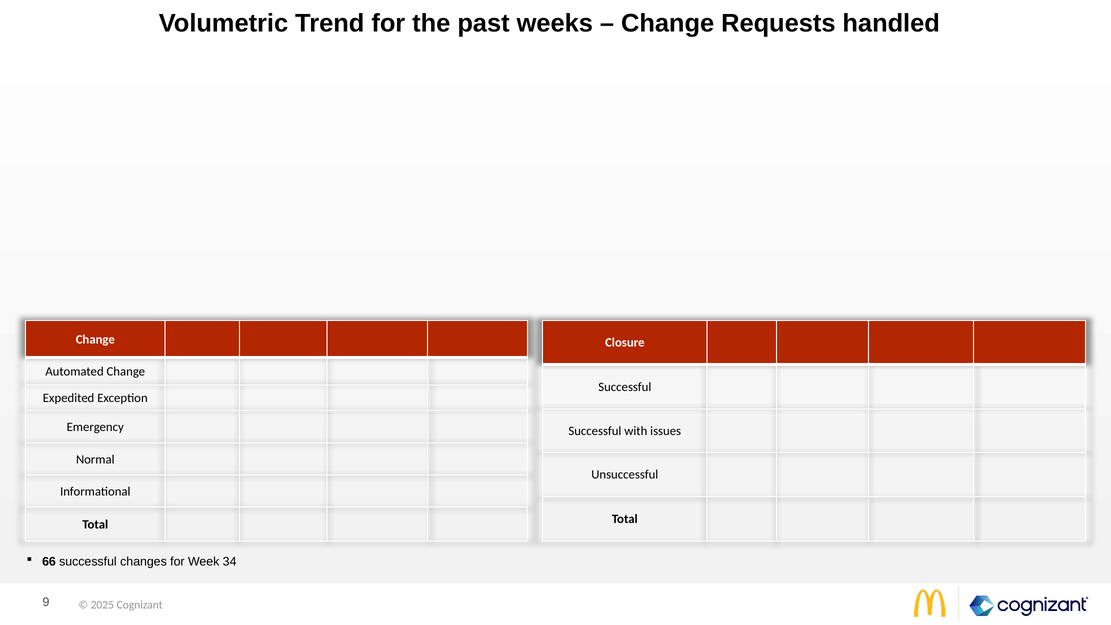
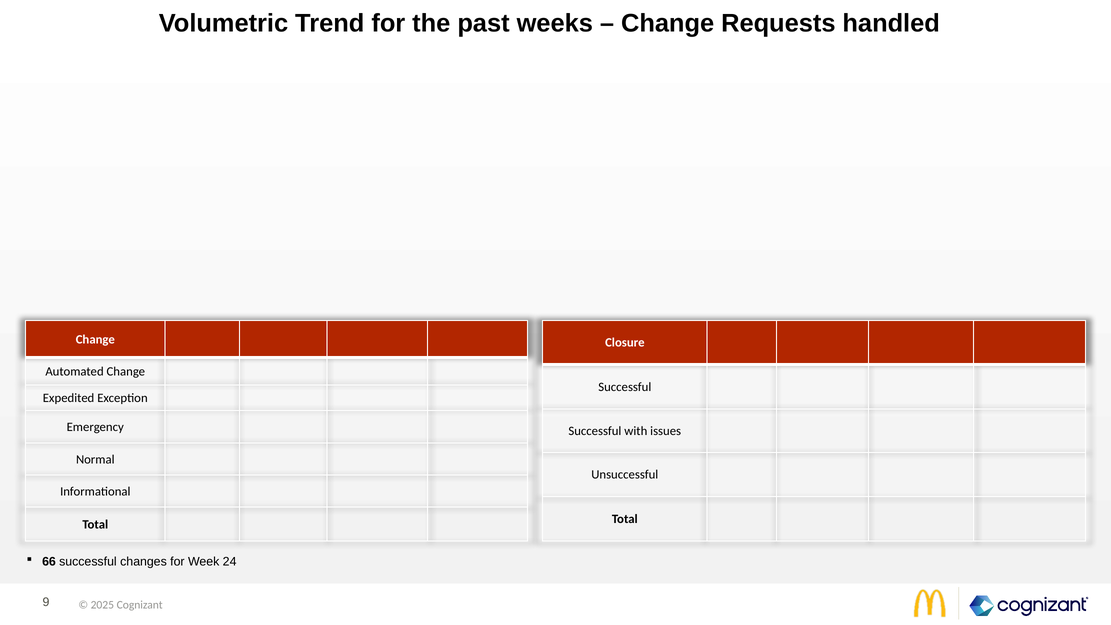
34: 34 -> 24 (230, 562)
